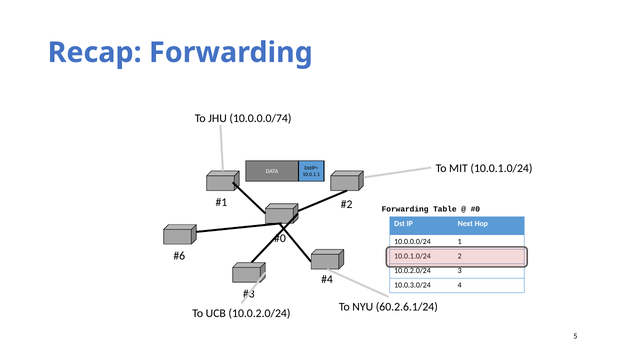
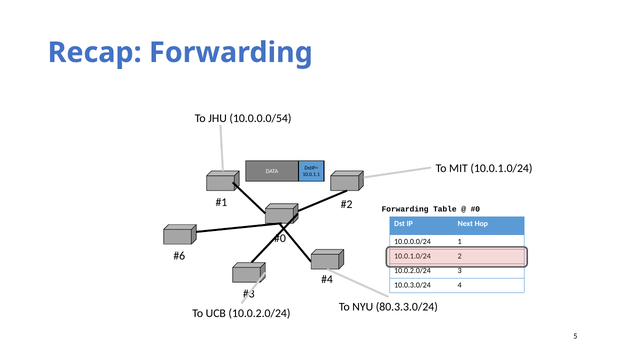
10.0.0.0/74: 10.0.0.0/74 -> 10.0.0.0/54 (260, 118)
60.2.6.1/24: 60.2.6.1/24 -> 80.3.3.0/24 (407, 307)
